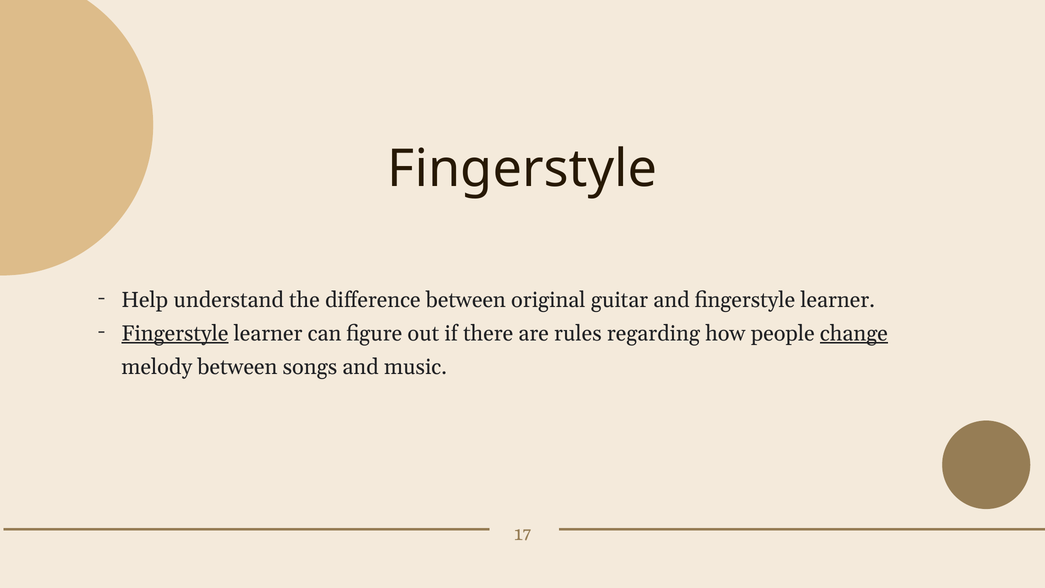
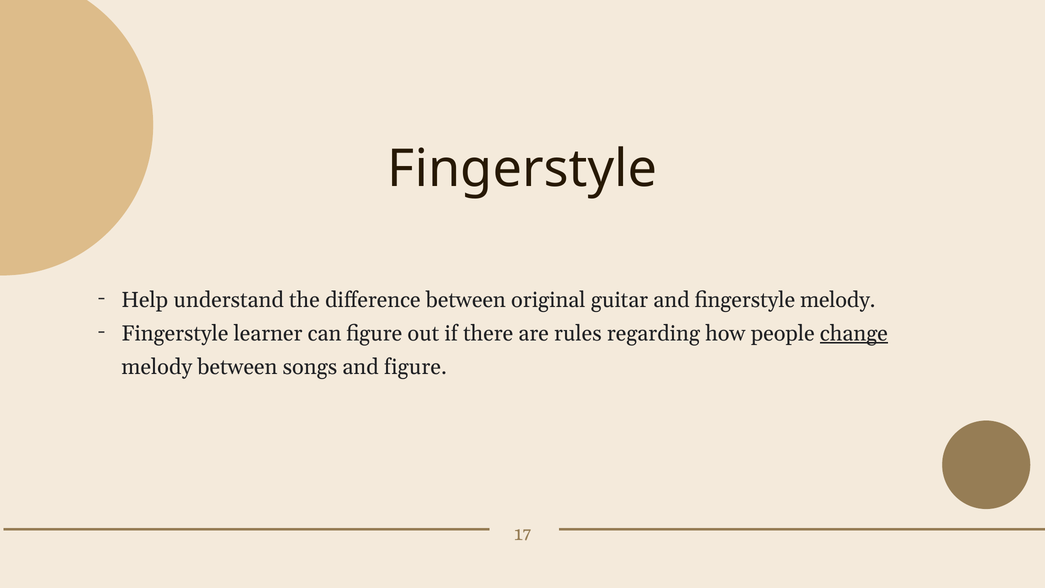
and fingerstyle learner: learner -> melody (838, 300)
Fingerstyle underline: present -> none (175, 333)
and music: music -> figure (415, 367)
